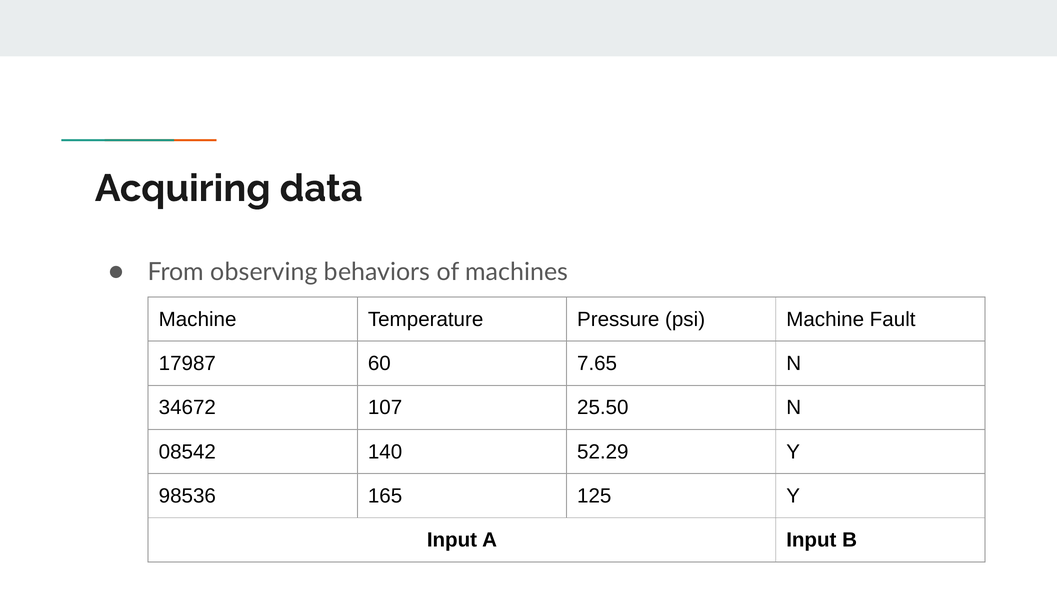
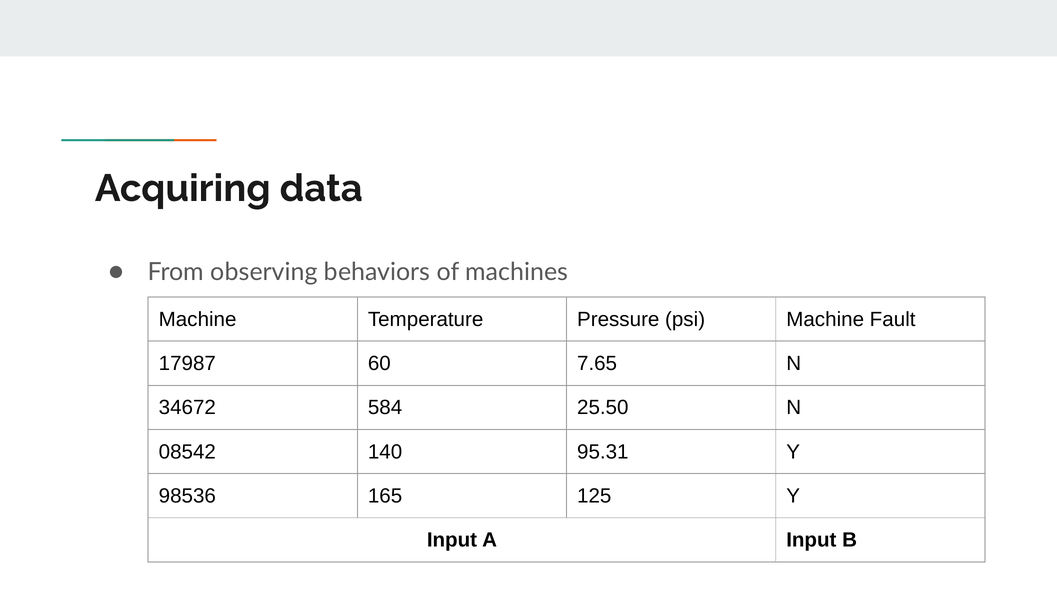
107: 107 -> 584 (385, 408)
52.29: 52.29 -> 95.31 (603, 452)
